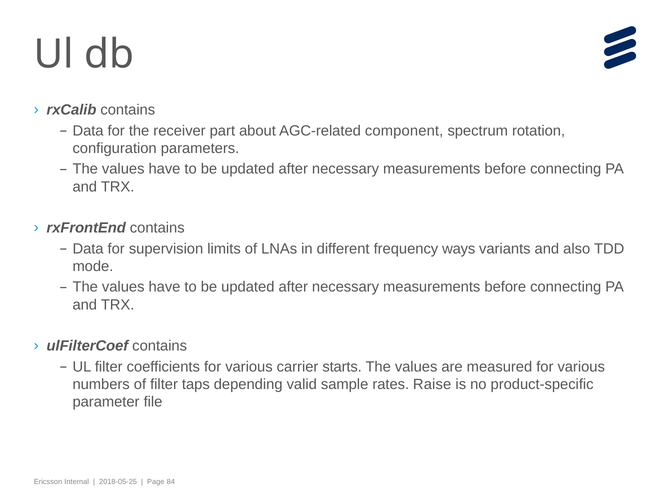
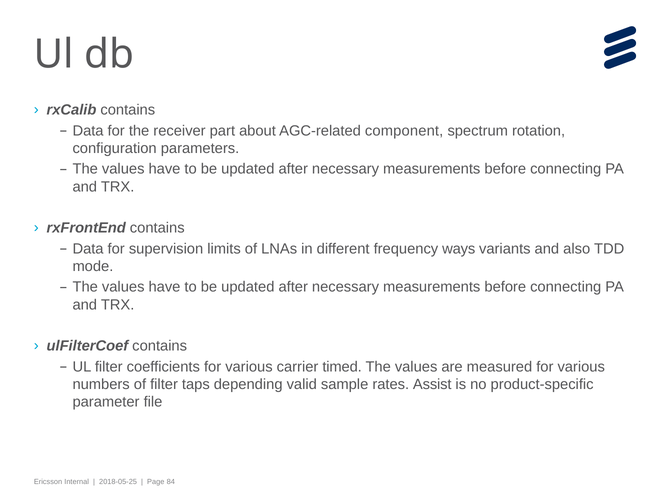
starts: starts -> timed (342, 367)
Raise: Raise -> Assist (432, 384)
